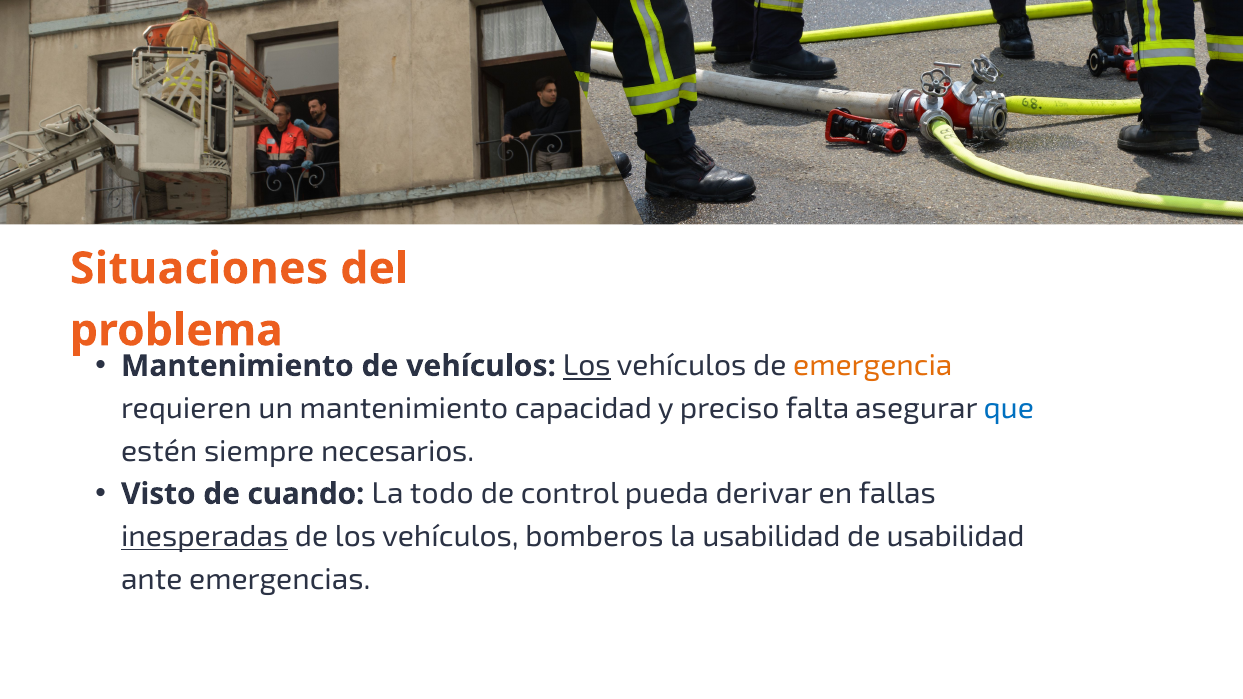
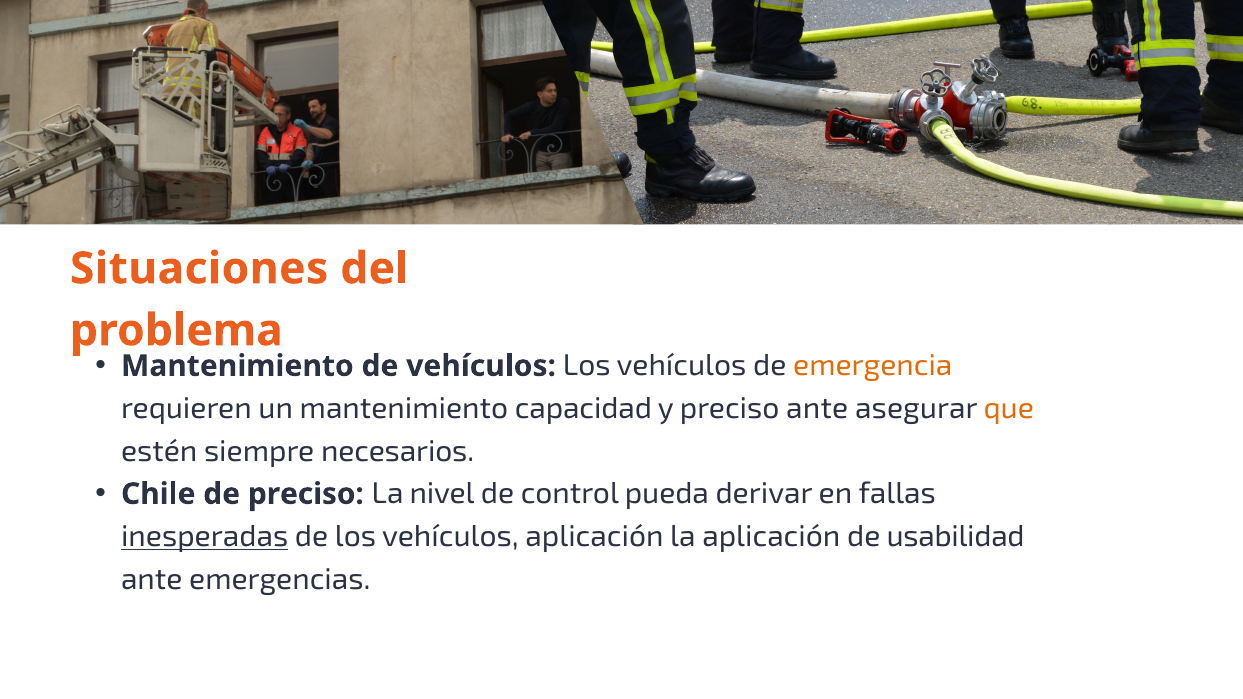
Los underline: present -> none (587, 366)
preciso falta: falta -> ante (817, 409)
que colour: blue -> orange (1009, 409)
Visto: Visto -> Chile (158, 494)
de cuando: cuando -> preciso (306, 494)
todo: todo -> nivel (442, 494)
vehículos bomberos: bomberos -> aplicación (595, 537)
la usabilidad: usabilidad -> aplicación (771, 537)
